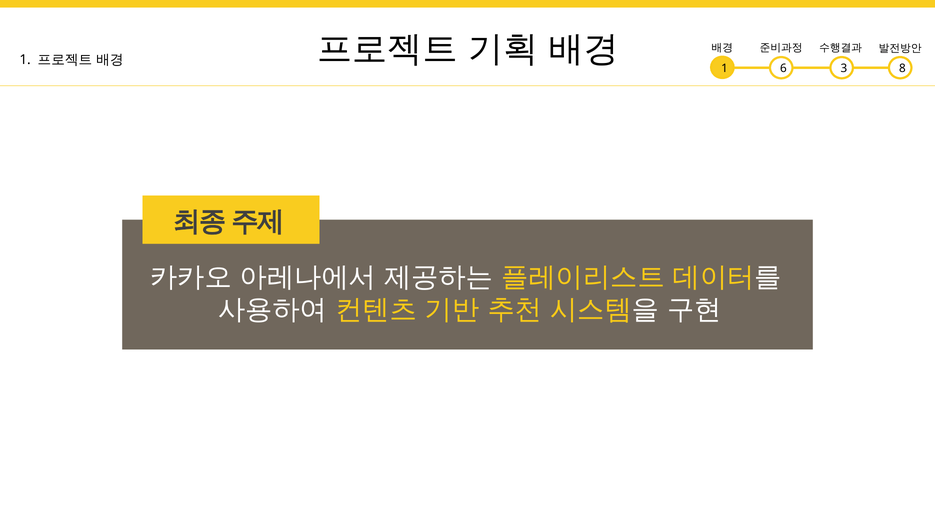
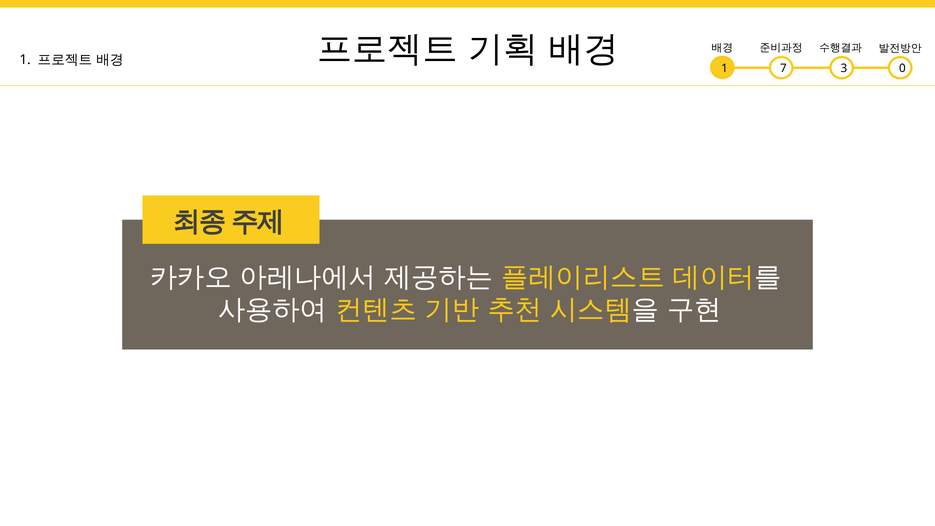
6: 6 -> 7 (783, 68)
8: 8 -> 0 (902, 68)
